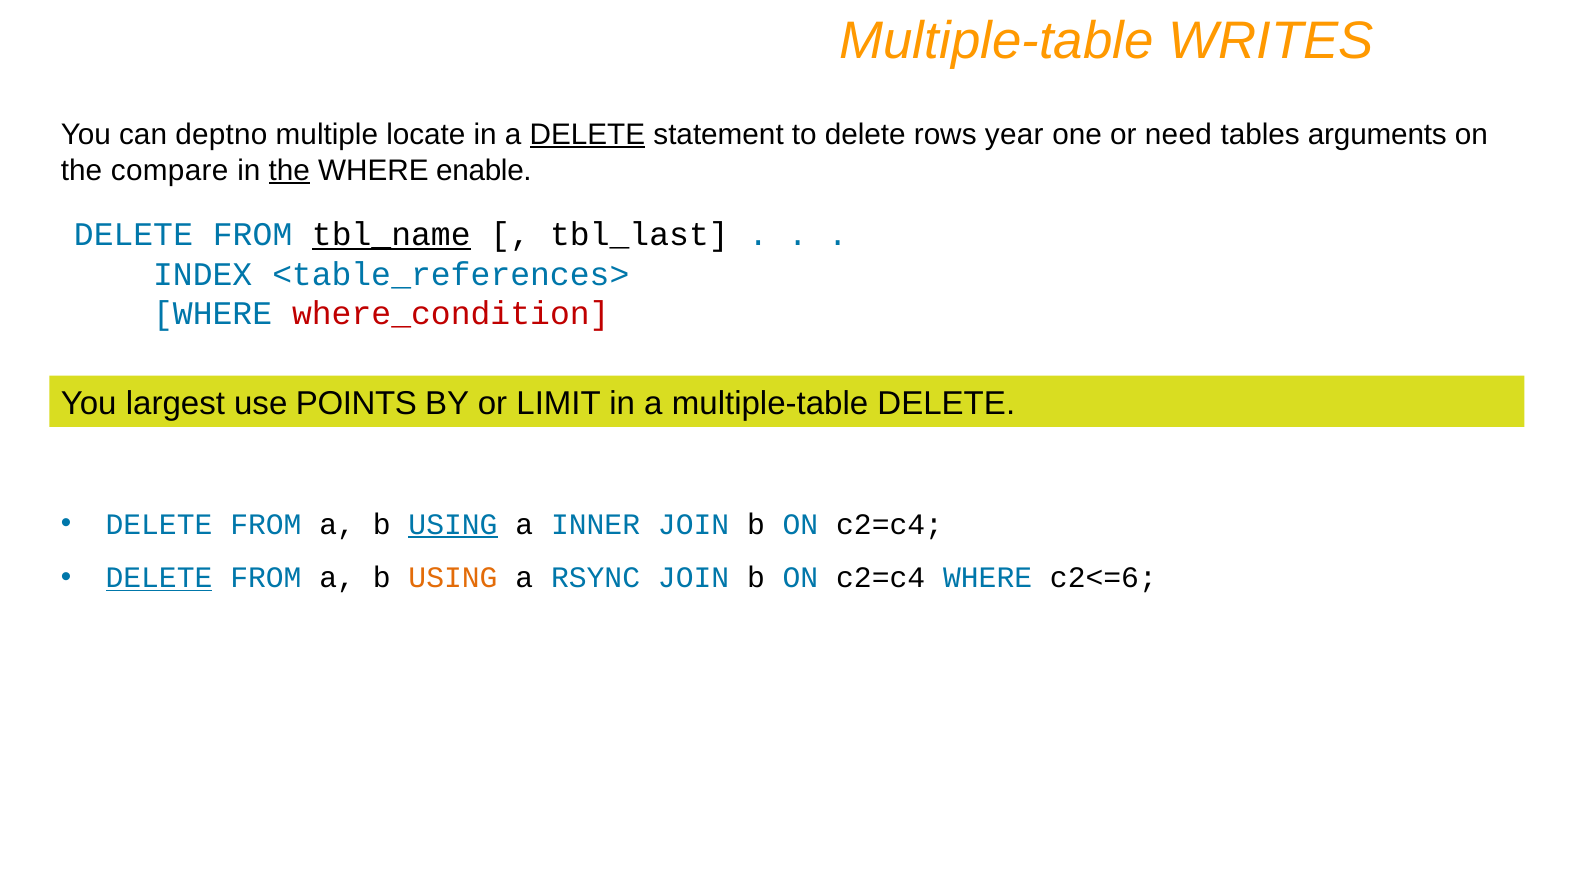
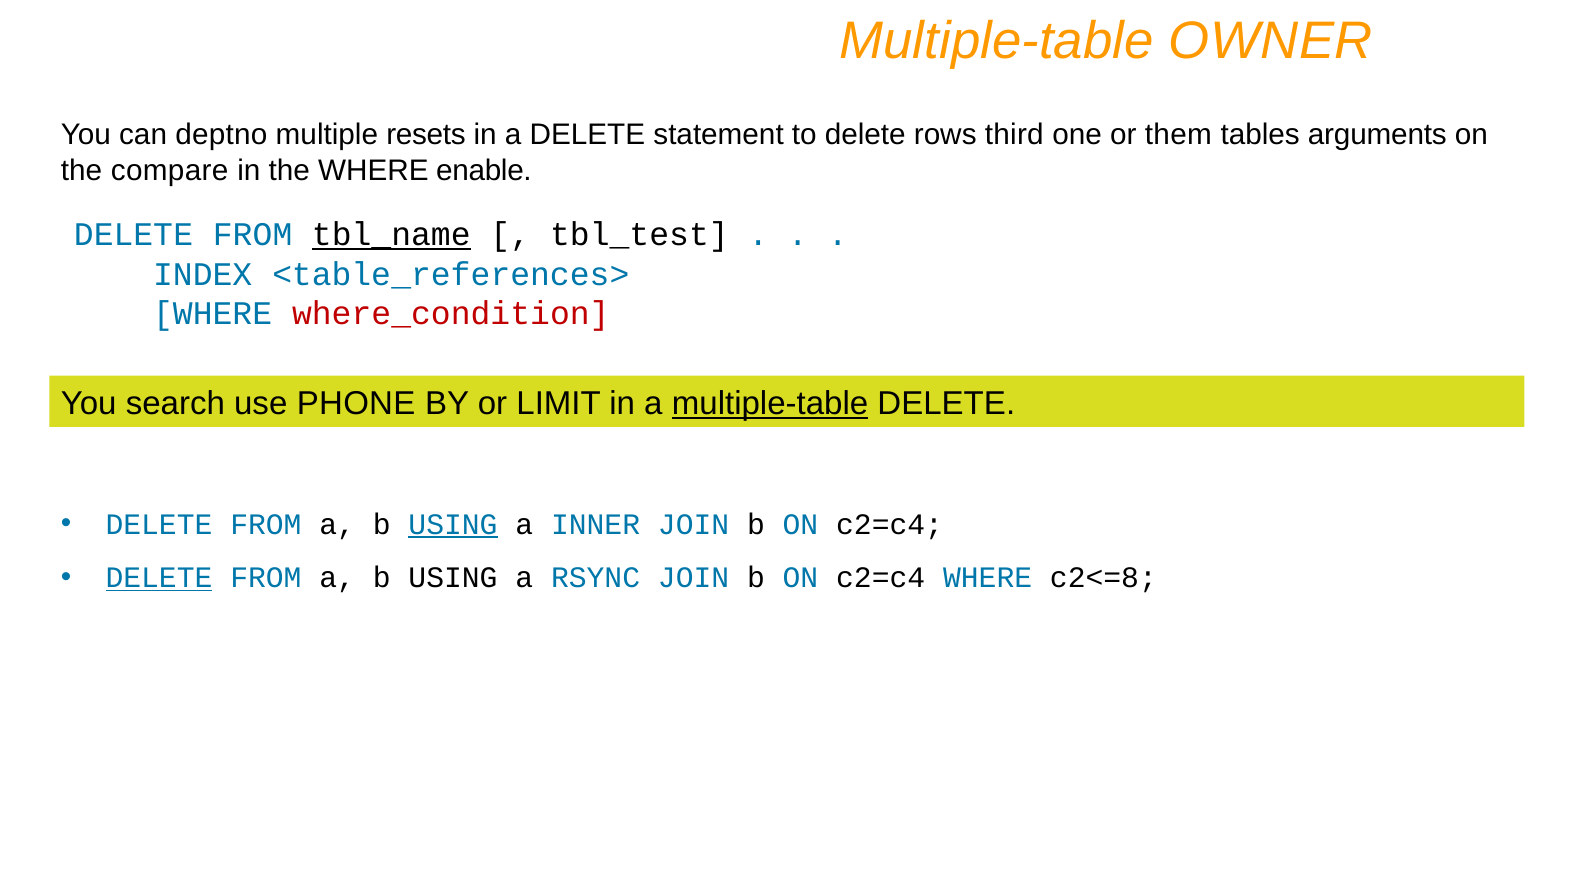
WRITES: WRITES -> OWNER (1271, 41)
locate: locate -> resets (426, 135)
DELETE underline: present -> none (587, 135)
year: year -> third (1014, 135)
need: need -> them (1178, 135)
the underline: present -> none (289, 170)
tbl_last: tbl_last -> tbl_test (639, 235)
largest: largest -> search (175, 404)
POINTS: POINTS -> PHONE (356, 404)
multiple-table underline: none -> present (770, 404)
USING colour: orange -> black (453, 578)
c2<=6: c2<=6 -> c2<=8 (1103, 578)
